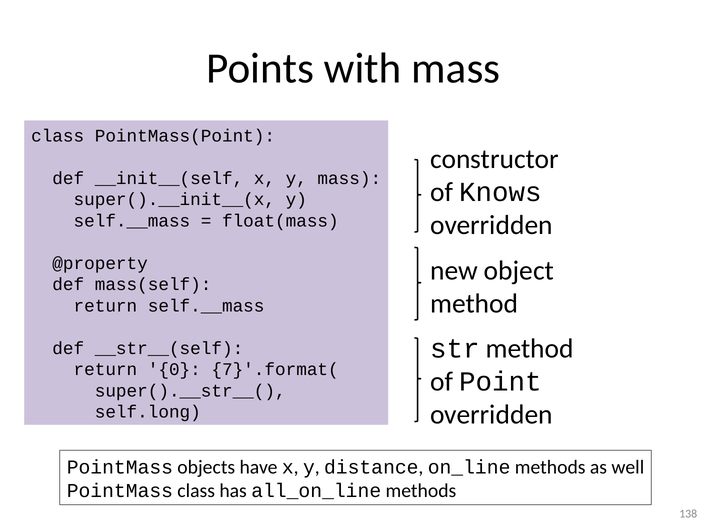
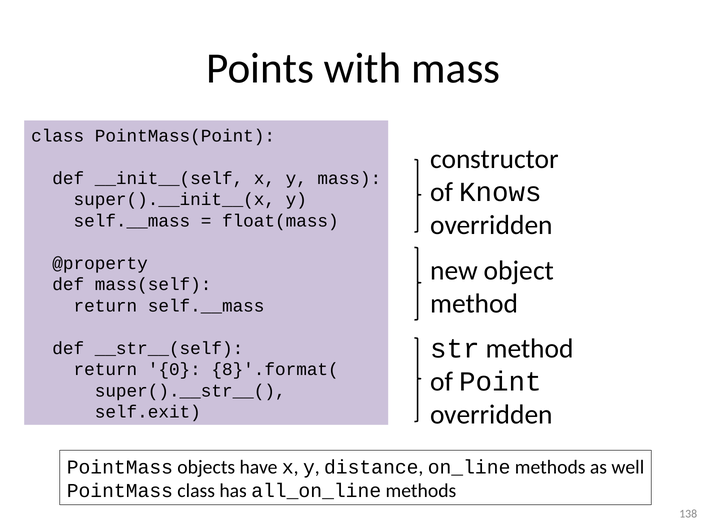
7}'.format(: 7}'.format( -> 8}'.format( (275, 369)
self.long: self.long -> self.exit (148, 411)
